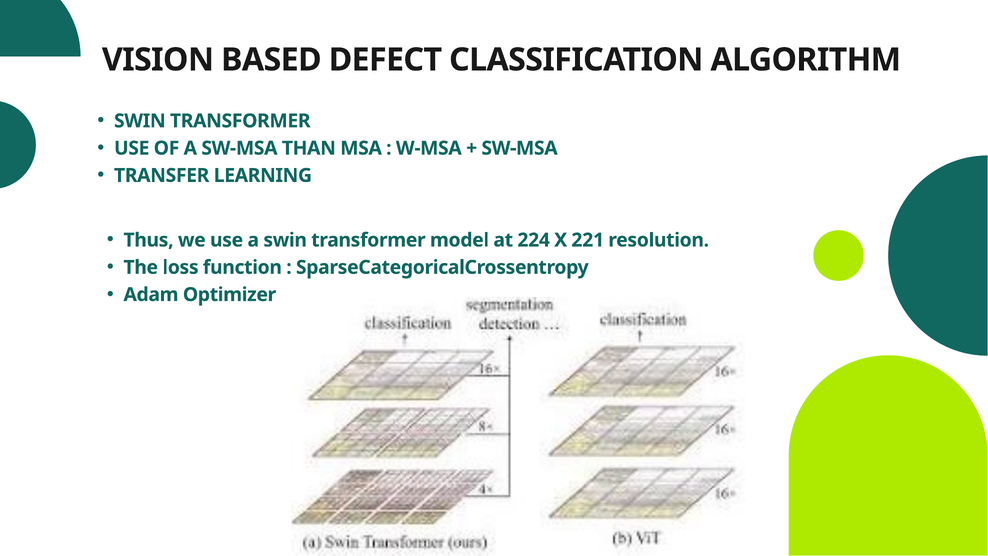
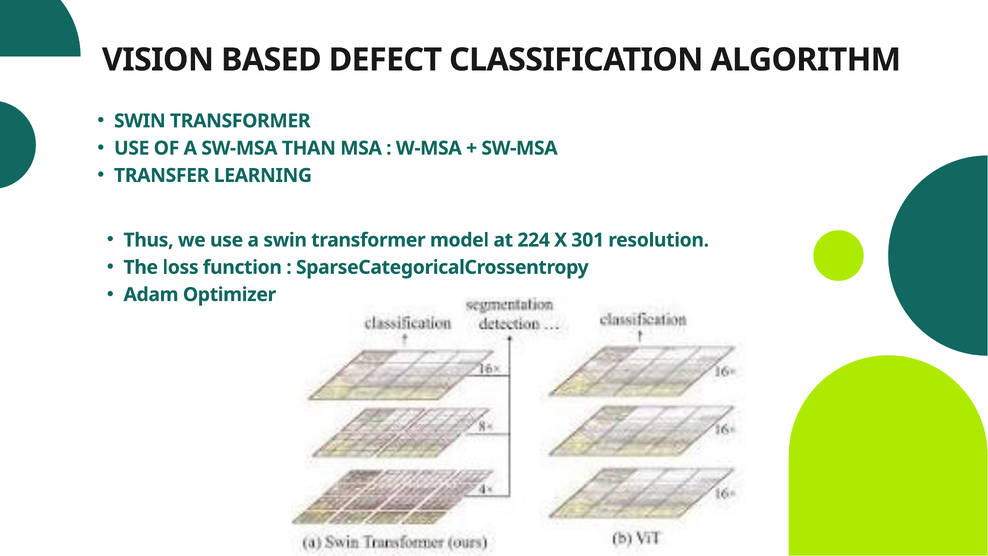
221: 221 -> 301 (588, 240)
